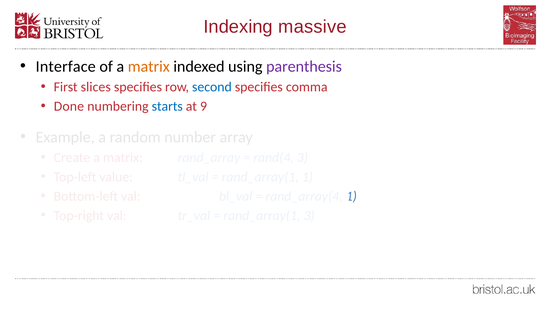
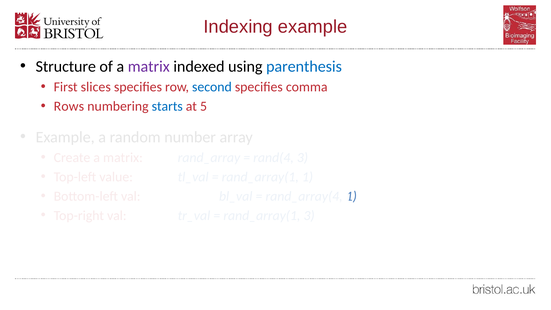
Indexing massive: massive -> example (313, 27)
Interface: Interface -> Structure (66, 66)
matrix colour: orange -> purple (149, 66)
parenthesis colour: purple -> blue (304, 66)
Done: Done -> Rows (69, 106)
9: 9 -> 5 (204, 106)
